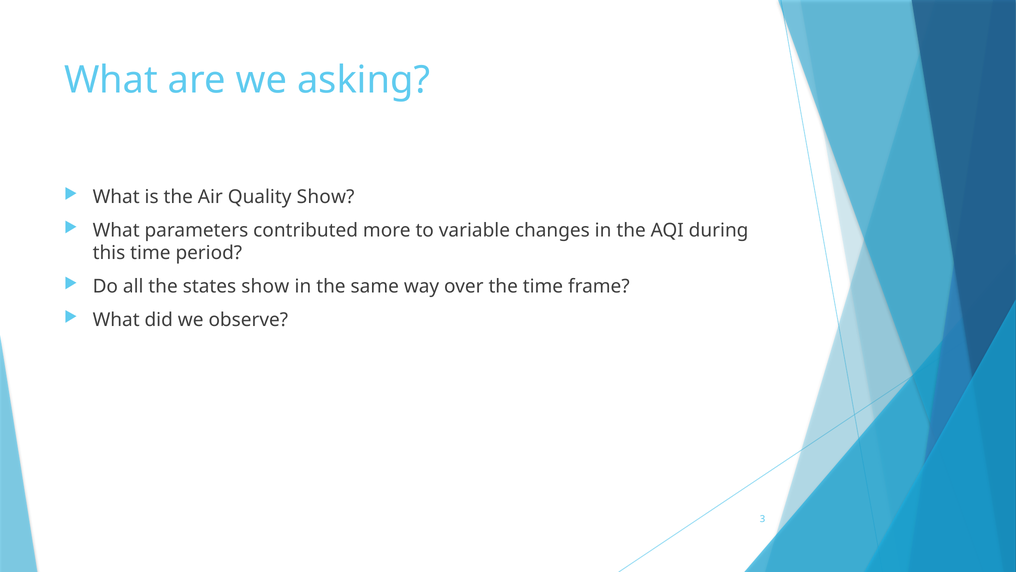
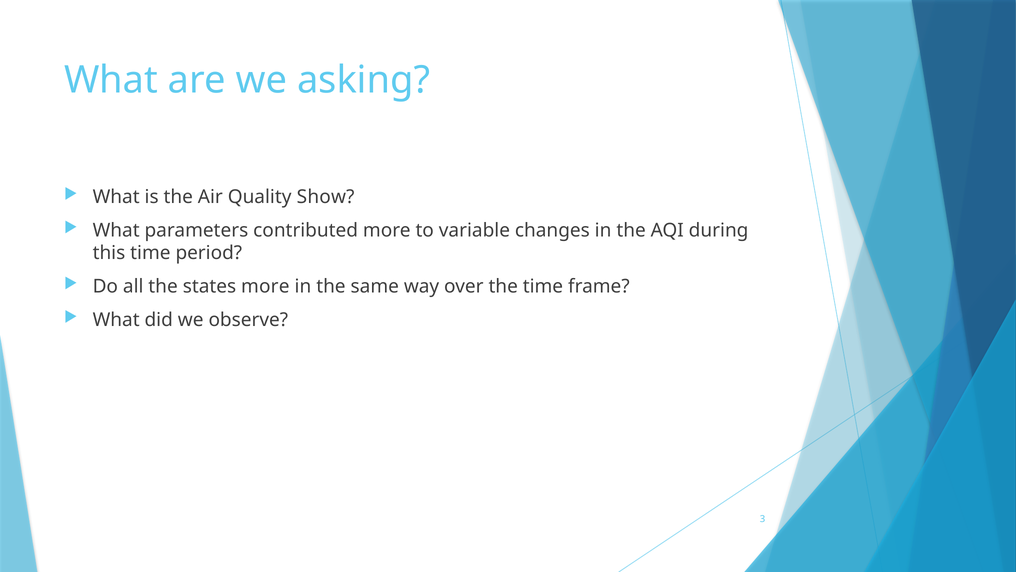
states show: show -> more (265, 286)
